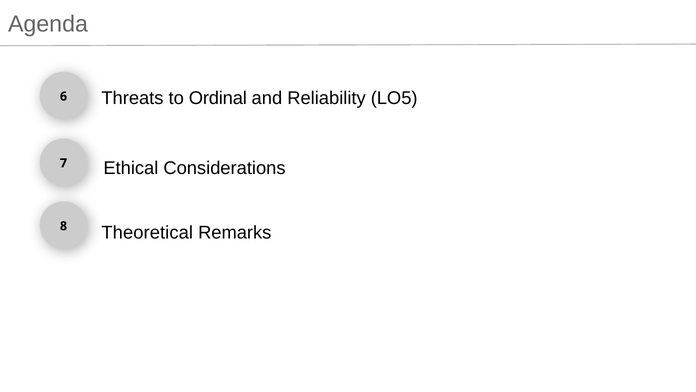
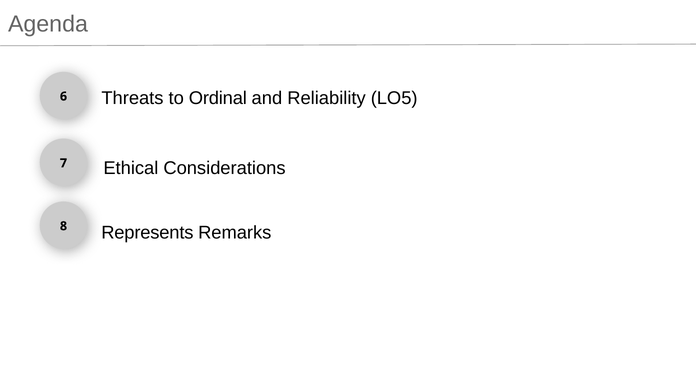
Theoretical: Theoretical -> Represents (147, 233)
